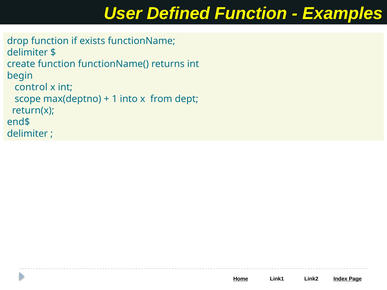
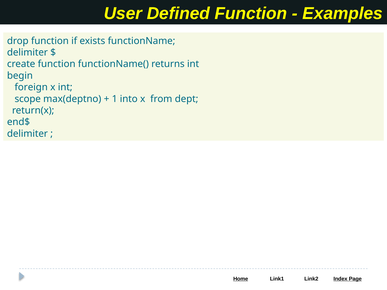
control: control -> foreign (31, 87)
